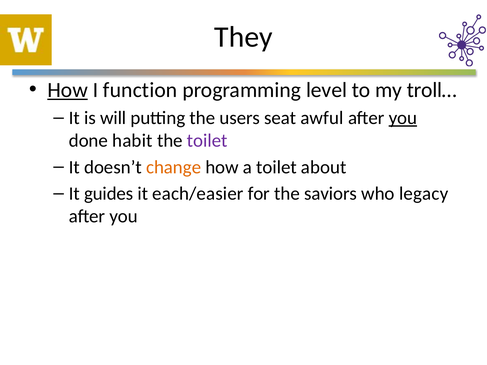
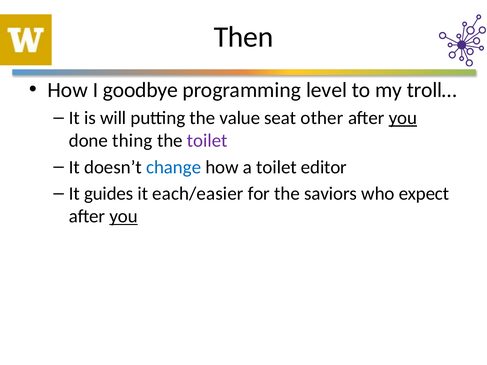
They: They -> Then (244, 37)
How underline: present -> none (68, 90)
function: function -> goodbye (140, 90)
users: users -> value (240, 118)
awful: awful -> other (322, 118)
habit: habit -> thing (132, 141)
change colour: orange -> blue (174, 167)
about: about -> editor (324, 167)
legacy: legacy -> expect (424, 194)
you underline: none -> present (124, 217)
